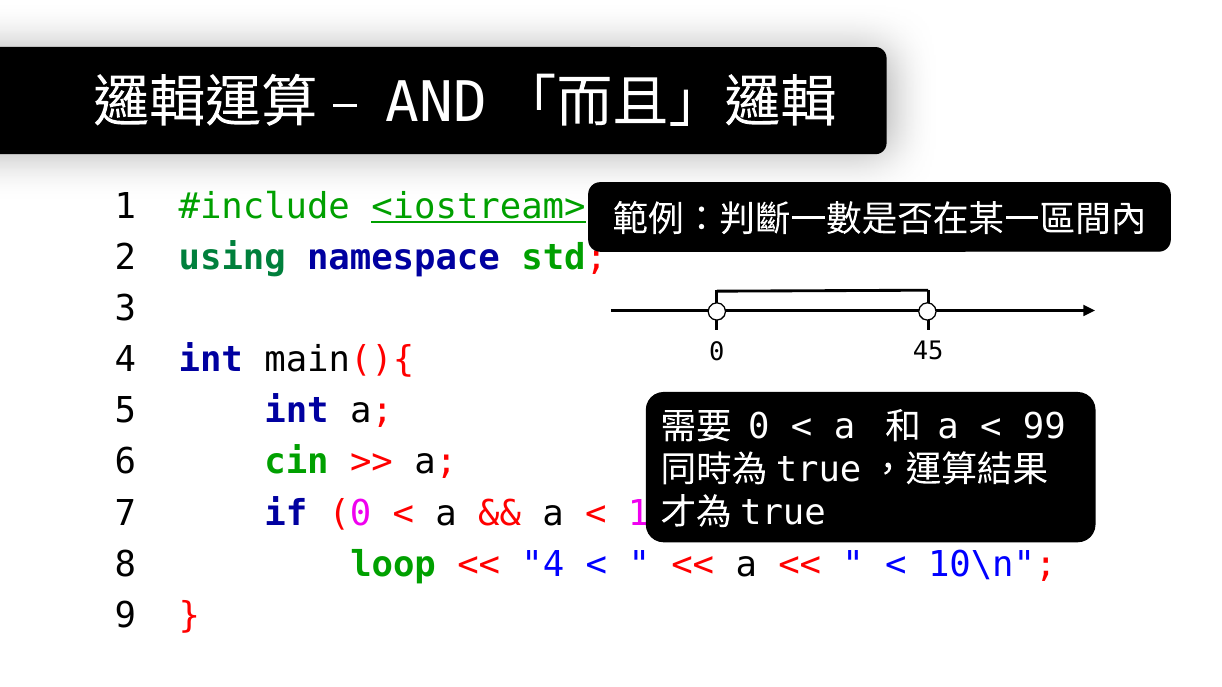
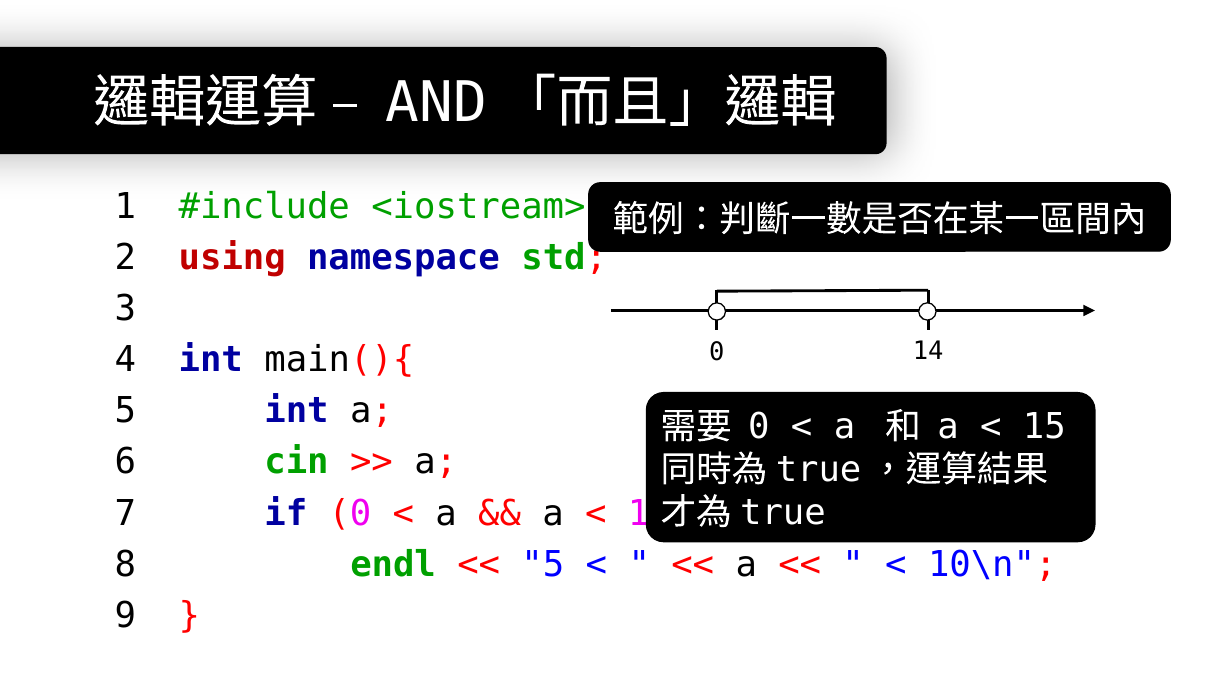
<iostream> underline: present -> none (478, 207)
using colour: green -> red (232, 258)
45: 45 -> 14 (928, 352)
99: 99 -> 15 (1044, 427)
loop: loop -> endl (393, 565)
4: 4 -> 5 (543, 565)
